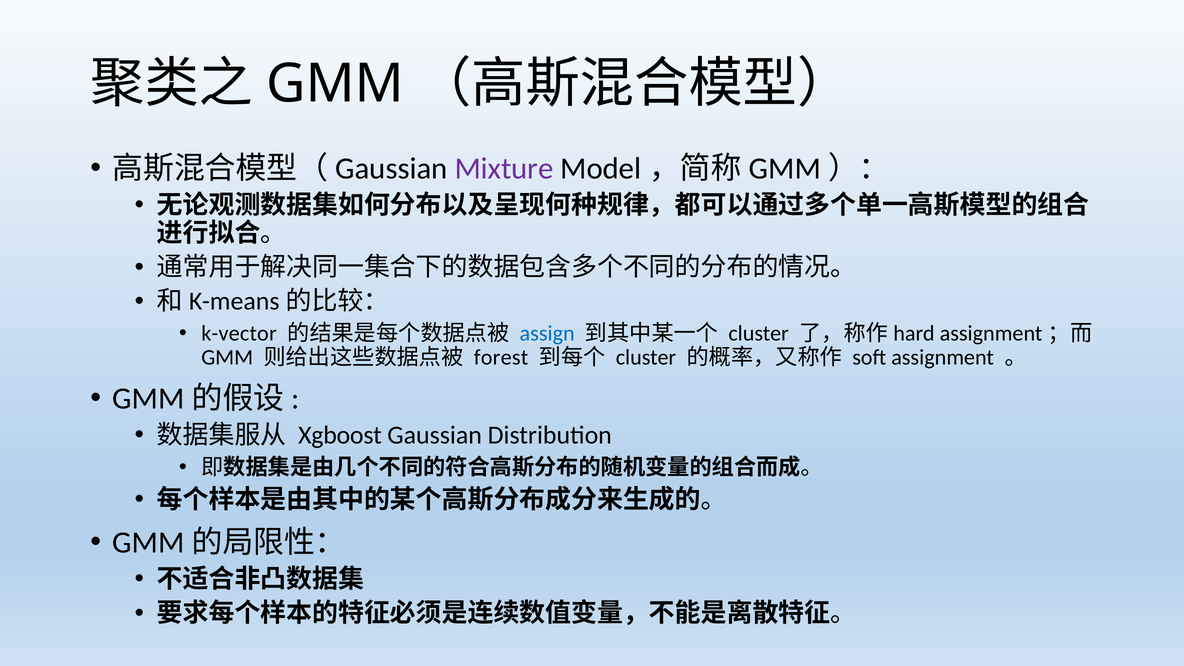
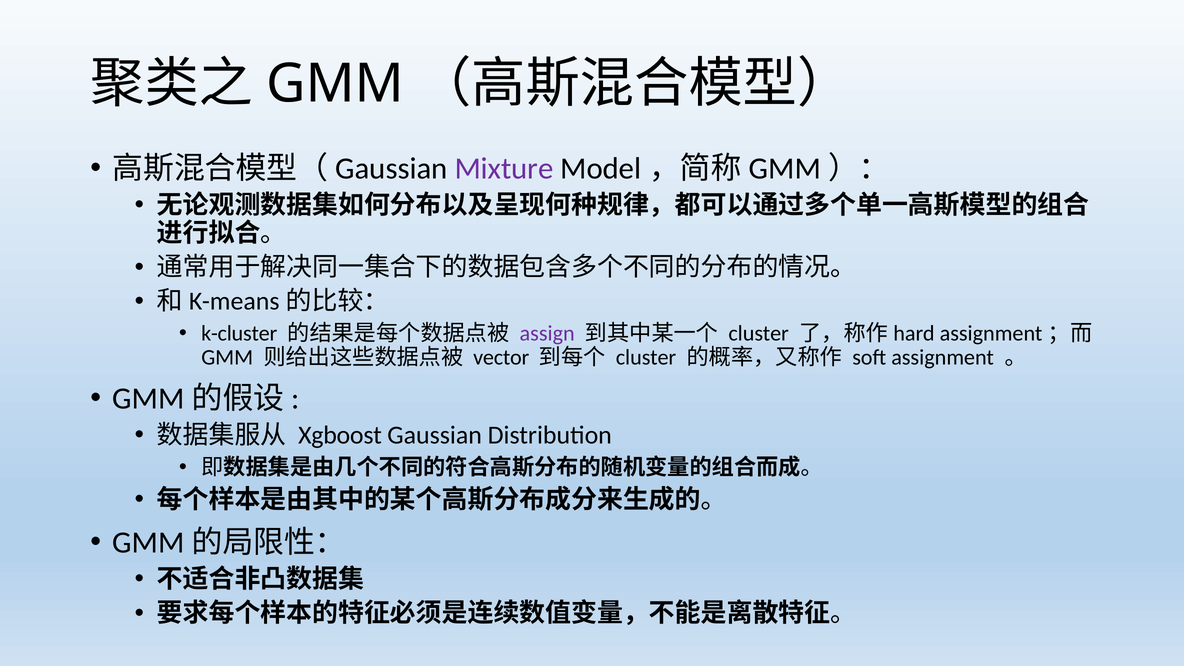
k-vector: k-vector -> k-cluster (239, 334)
assign colour: blue -> purple (547, 334)
forest: forest -> vector (501, 358)
